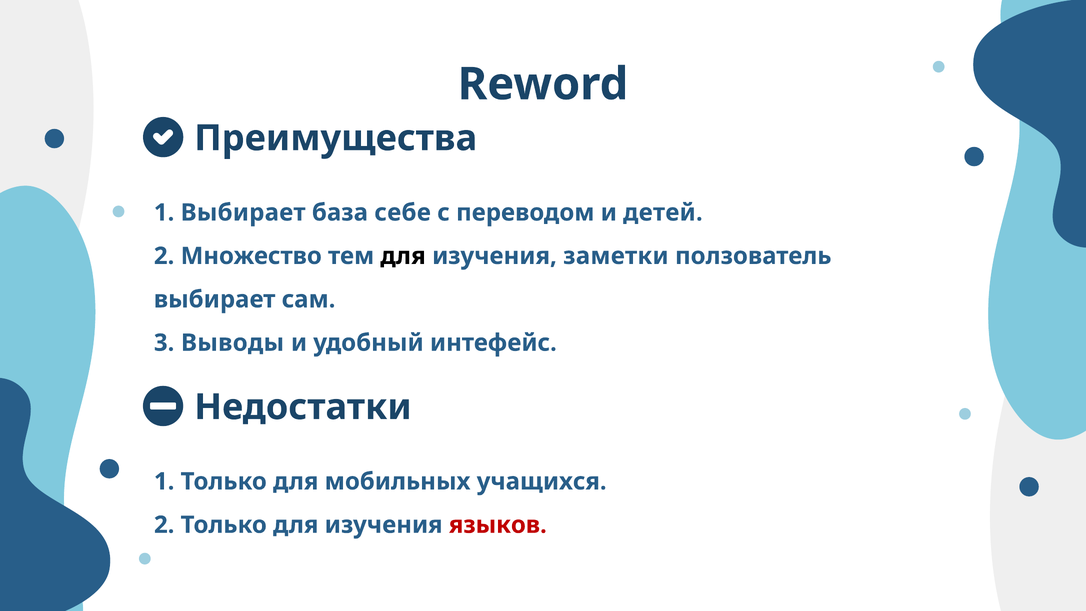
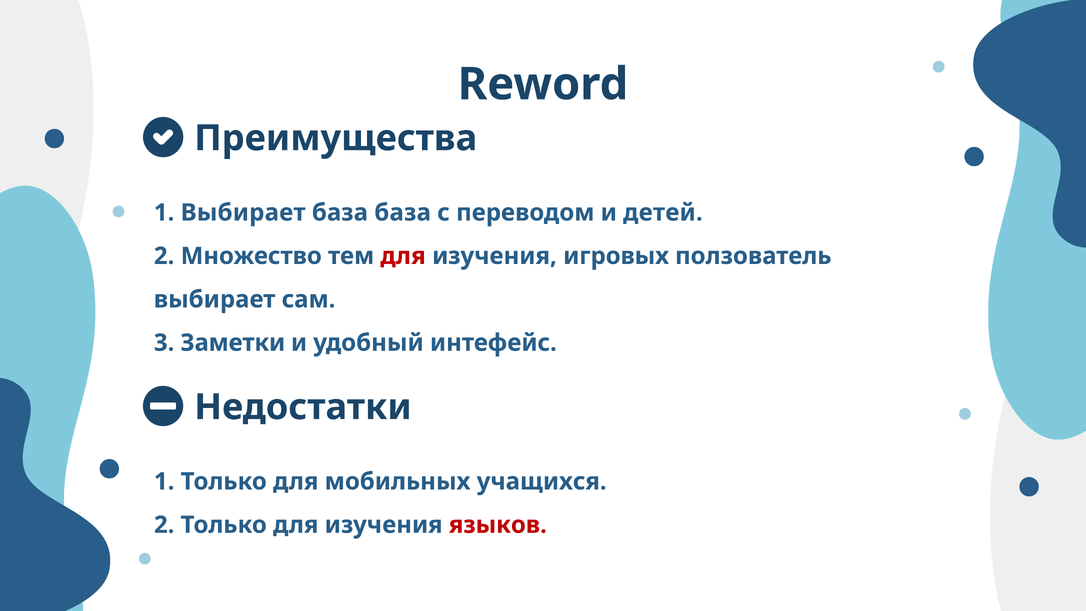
база себе: себе -> база (403, 213)
для colour: black -> red (403, 256)
заметки: заметки -> игровых (616, 256)
Выводы: Выводы -> Заметки (233, 343)
